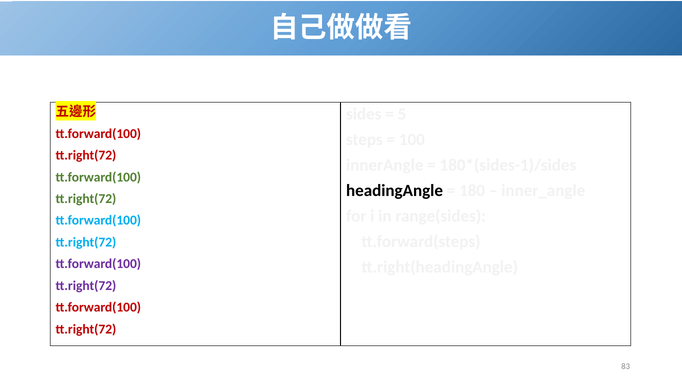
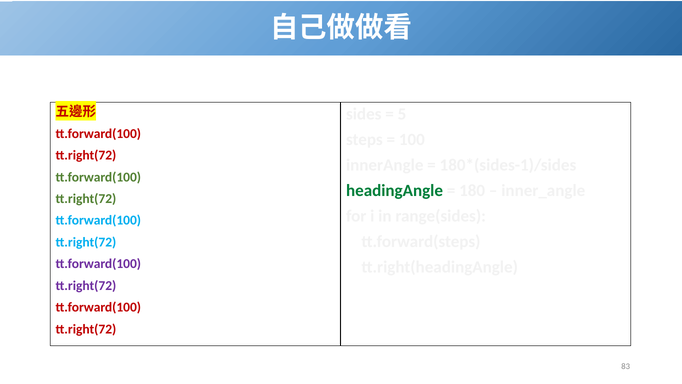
headingAngle colour: black -> green (395, 190)
